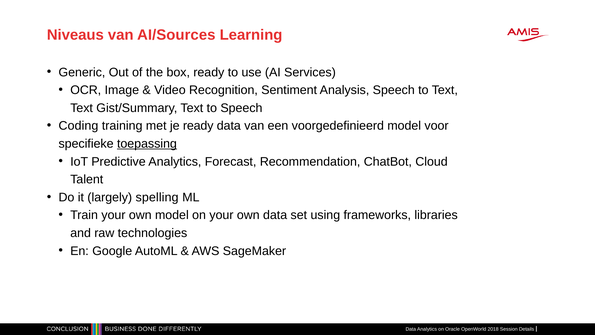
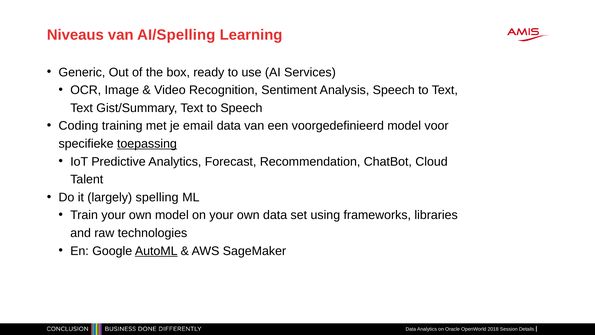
AI/Sources: AI/Sources -> AI/Spelling (176, 35)
je ready: ready -> email (198, 126)
AutoML underline: none -> present (156, 251)
